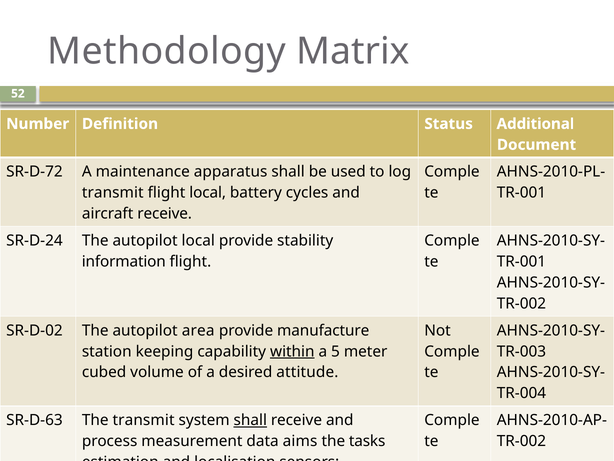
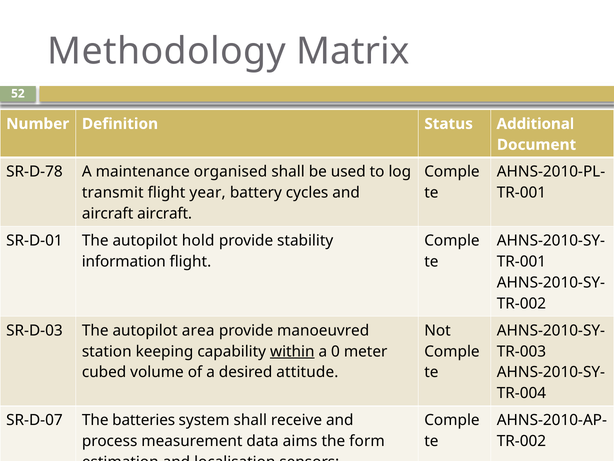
SR-D-72: SR-D-72 -> SR-D-78 (34, 172)
apparatus: apparatus -> organised (231, 172)
flight local: local -> year (208, 193)
aircraft receive: receive -> aircraft (165, 213)
SR-D-24: SR-D-24 -> SR-D-01 (34, 240)
autopilot local: local -> hold (198, 240)
SR-D-02: SR-D-02 -> SR-D-03 (34, 330)
manufacture: manufacture -> manoeuvred (323, 330)
5: 5 -> 0 (336, 351)
SR-D-63: SR-D-63 -> SR-D-07 (34, 420)
The transmit: transmit -> batteries (144, 420)
shall underline: present -> none (250, 420)
tasks: tasks -> form (367, 441)
